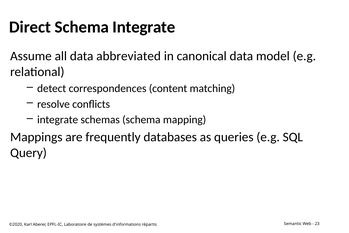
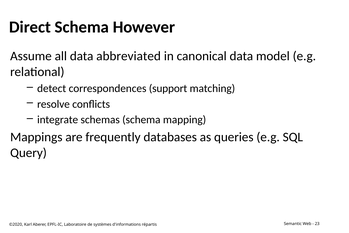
Schema Integrate: Integrate -> However (144, 27)
content: content -> support (168, 88)
